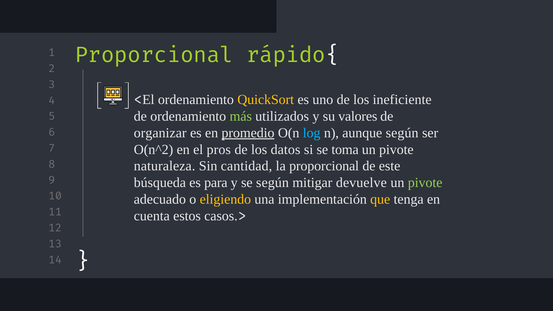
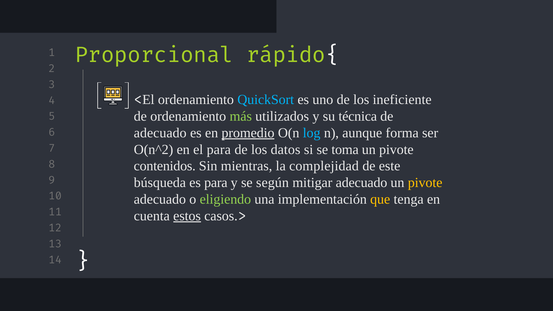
QuickSort colour: yellow -> light blue (266, 100)
valores: valores -> técnica (358, 116)
organizar: organizar -> adecuado (160, 133)
aunque según: según -> forma (402, 133)
el pros: pros -> para (219, 150)
naturaleza: naturaleza -> contenidos (165, 166)
cantidad: cantidad -> mientras (247, 166)
la proporcional: proporcional -> complejidad (324, 166)
mitigar devuelve: devuelve -> adecuado (362, 183)
pivote colour: light green -> yellow (425, 183)
eligiendo colour: yellow -> light green (225, 199)
estos underline: none -> present (187, 216)
